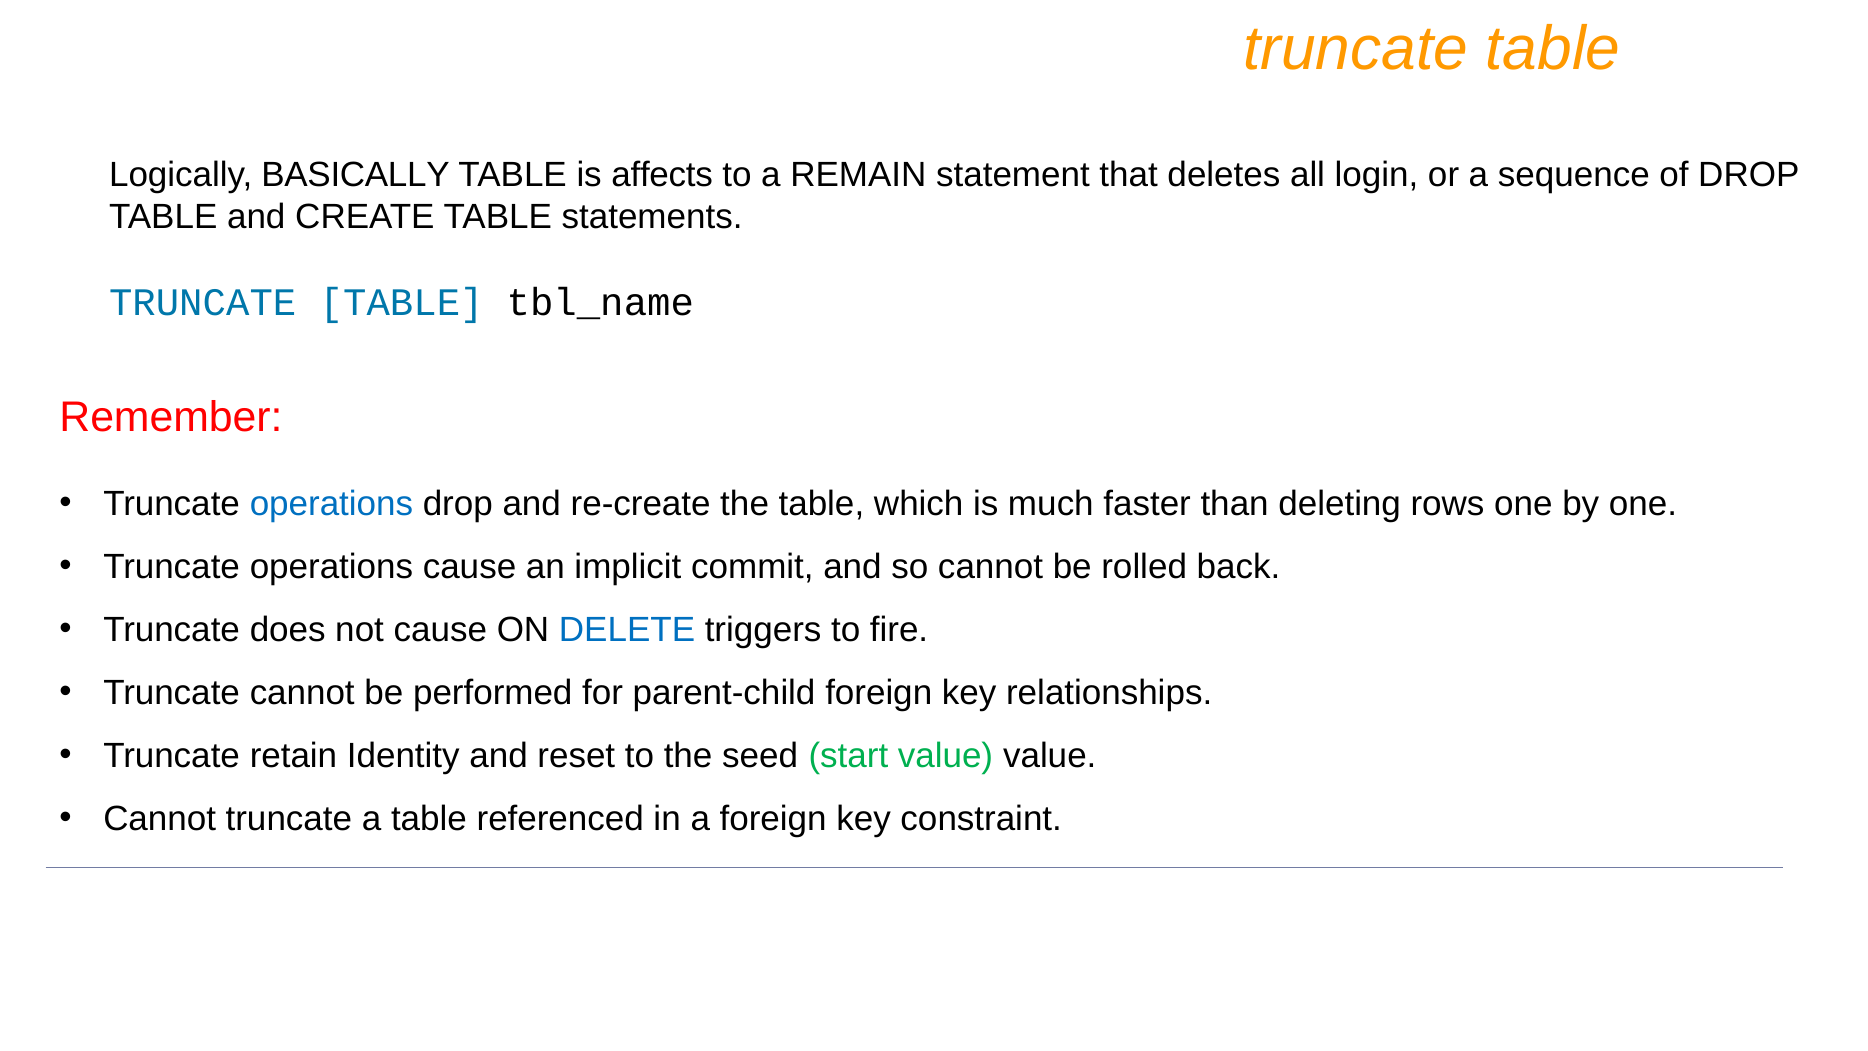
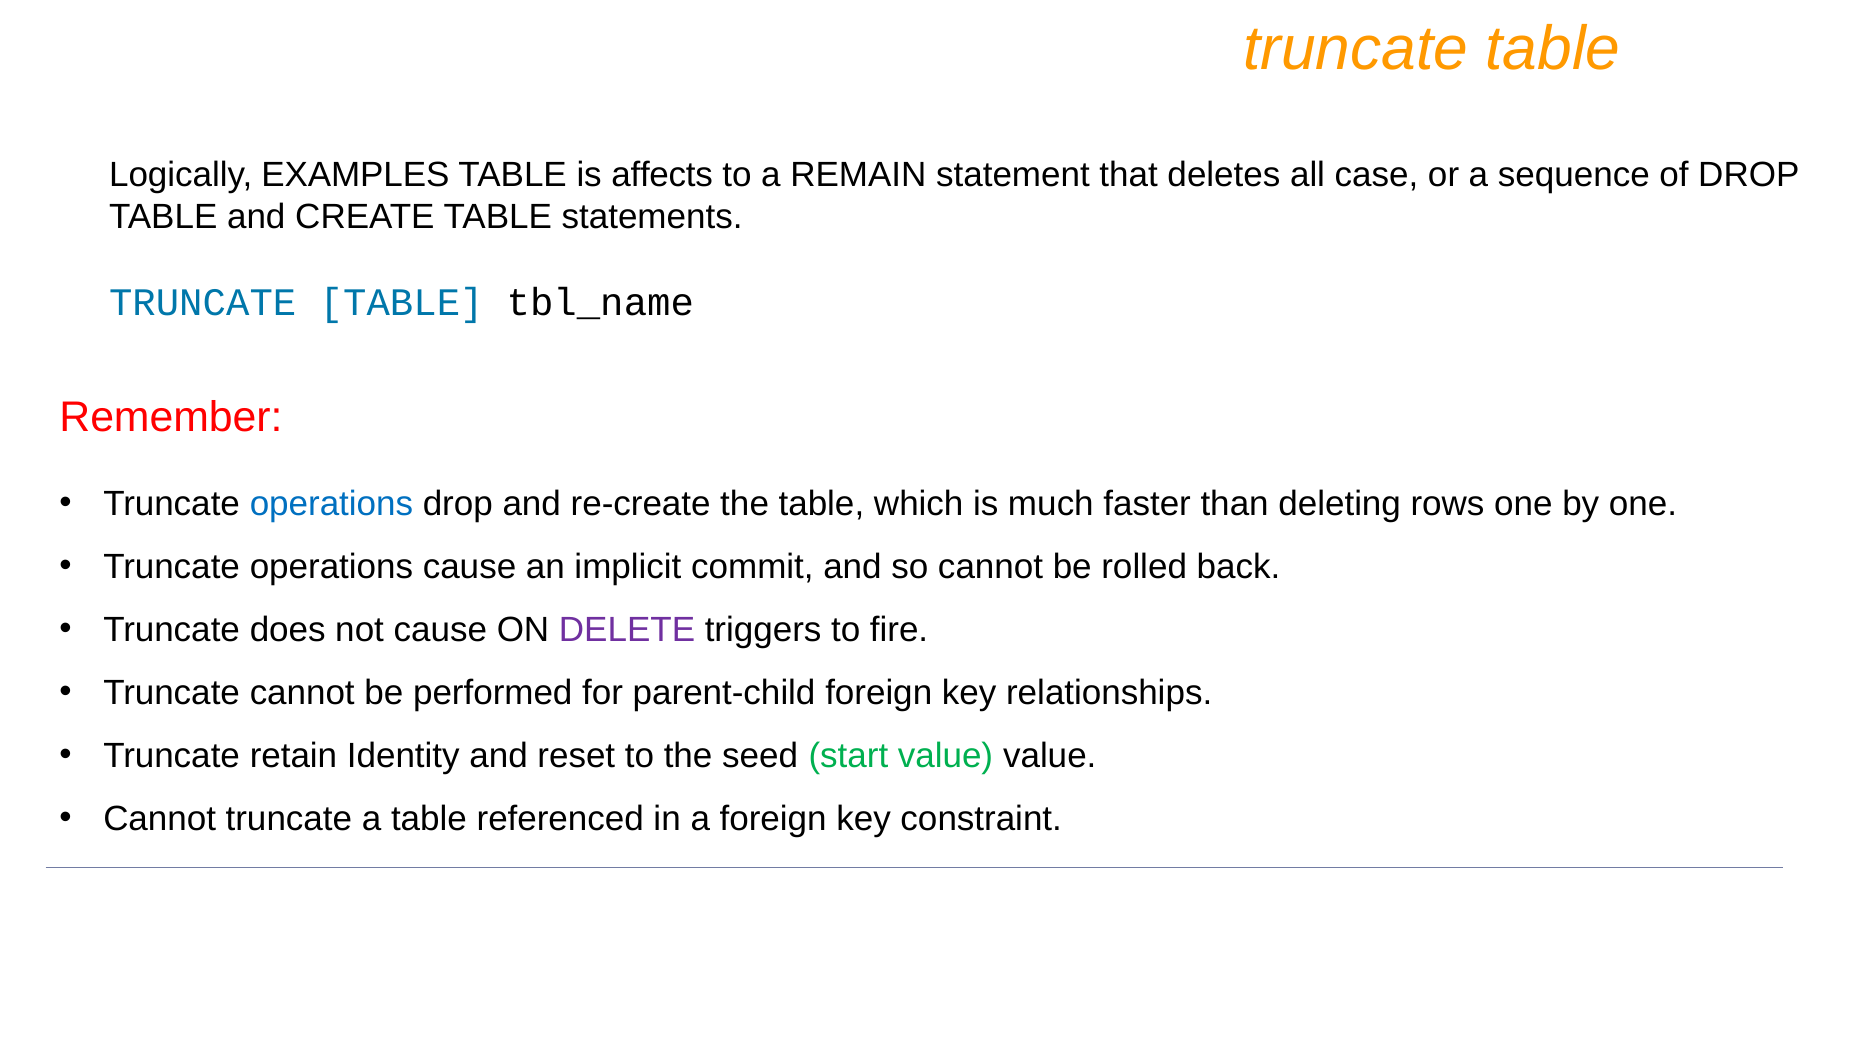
BASICALLY: BASICALLY -> EXAMPLES (355, 174)
login: login -> case (1377, 174)
DELETE colour: blue -> purple (627, 629)
